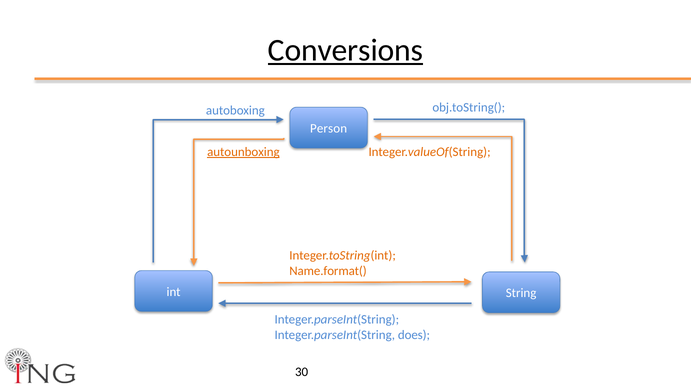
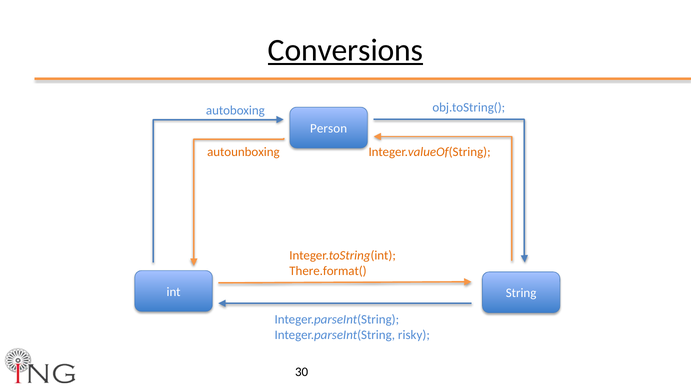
autounboxing underline: present -> none (243, 152)
Name.format(: Name.format( -> There.format( (328, 271)
does: does -> risky (414, 335)
